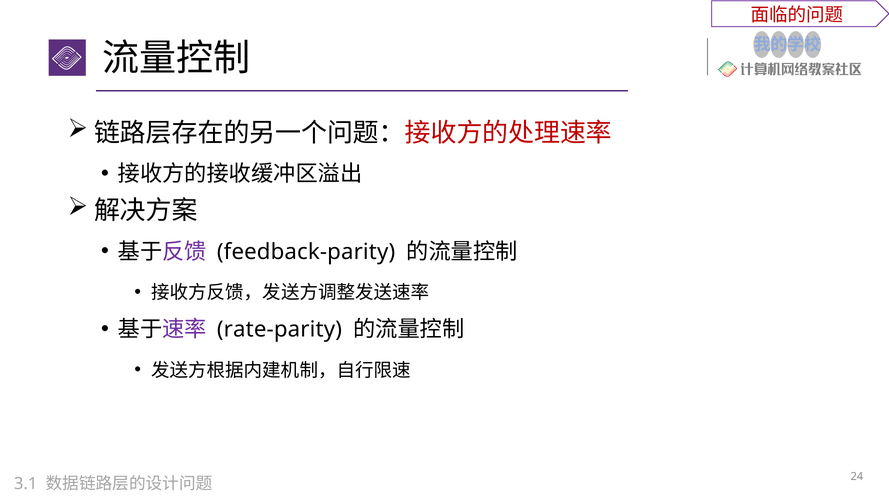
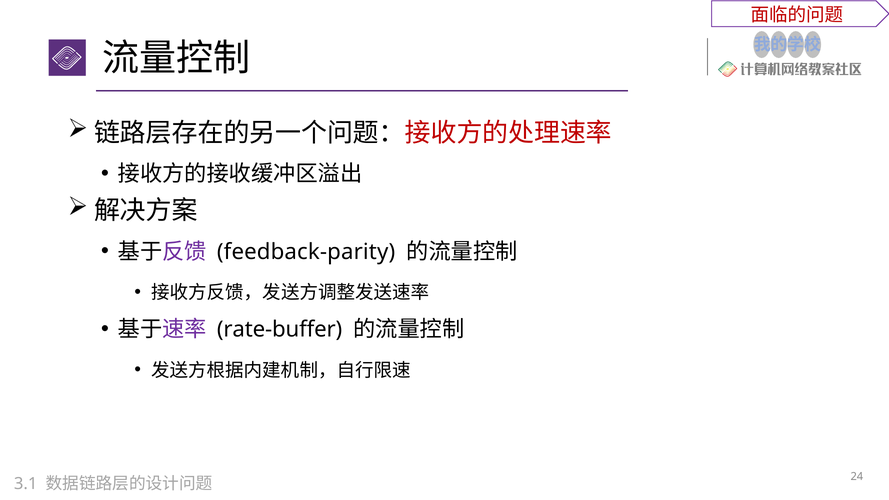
rate-parity: rate-parity -> rate-buffer (280, 330)
